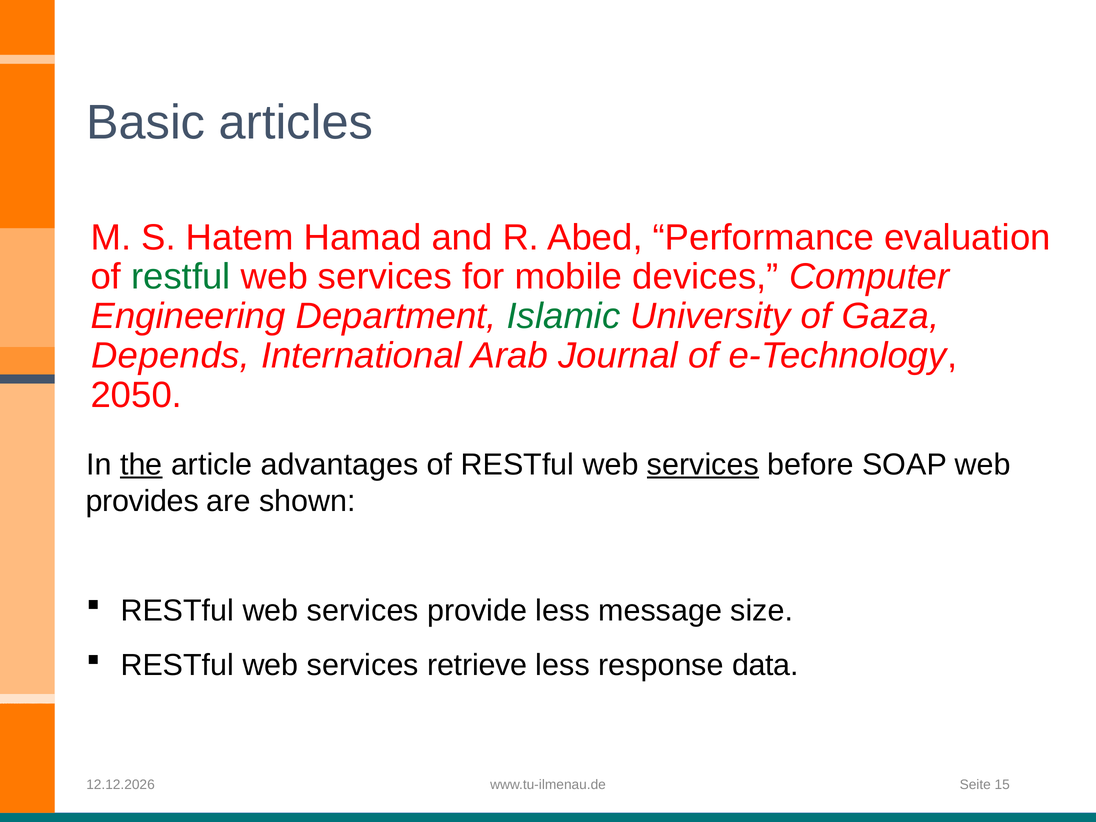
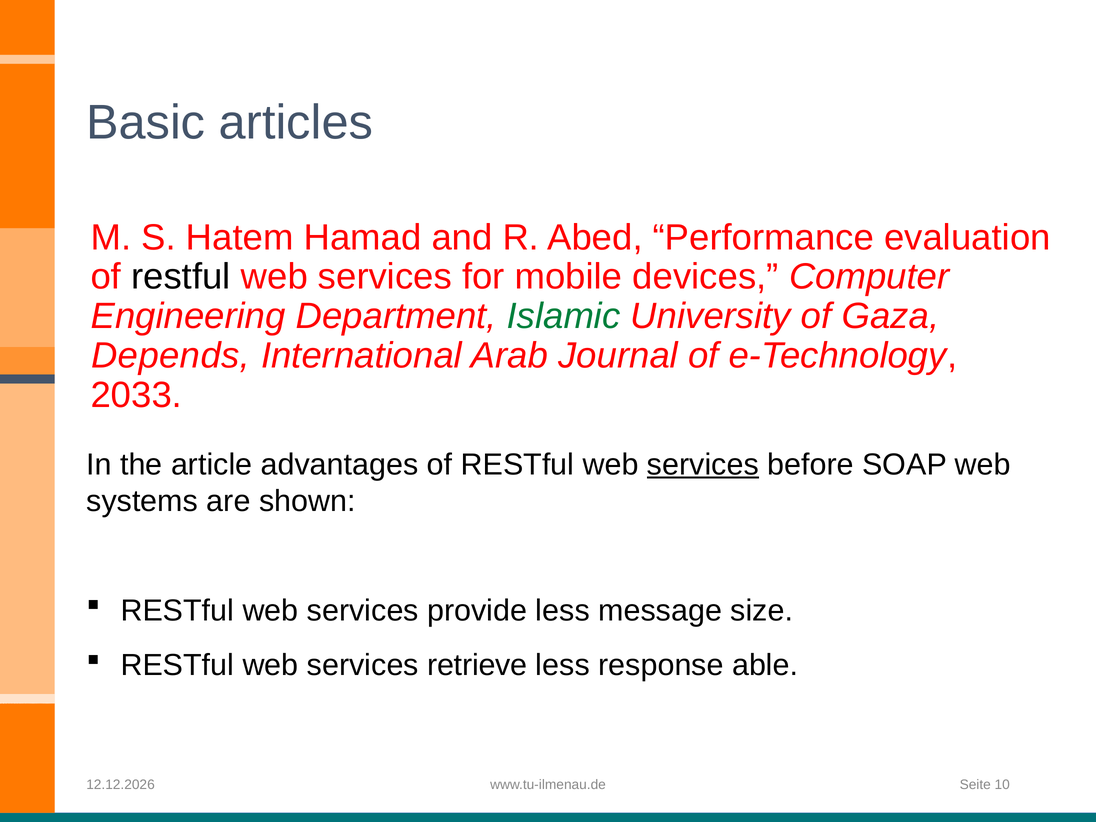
restful colour: green -> black (181, 277)
2050: 2050 -> 2033 (136, 395)
the underline: present -> none (141, 464)
provides: provides -> systems (142, 501)
data: data -> able (765, 665)
15: 15 -> 10 (1002, 785)
